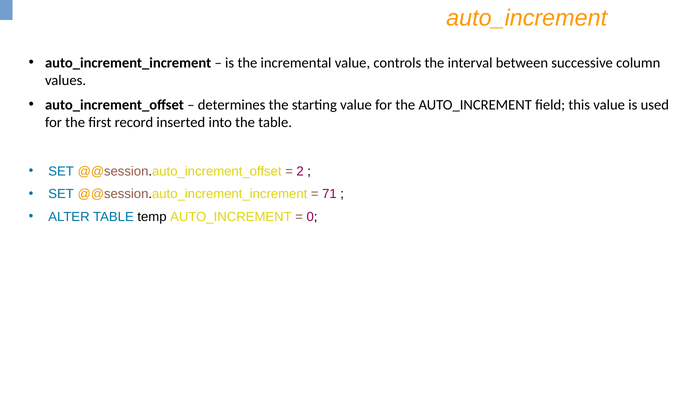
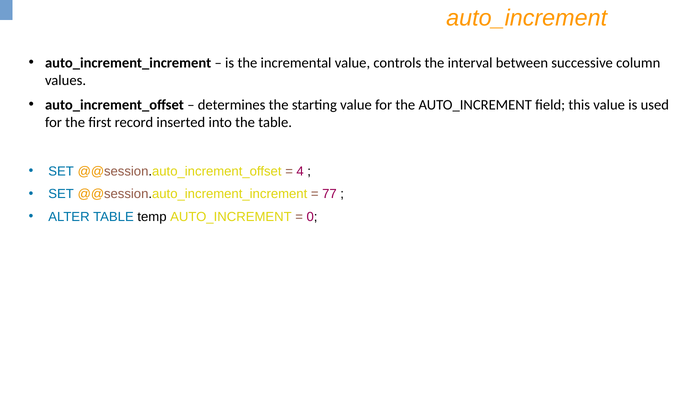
2: 2 -> 4 (300, 171)
71: 71 -> 77 (329, 194)
